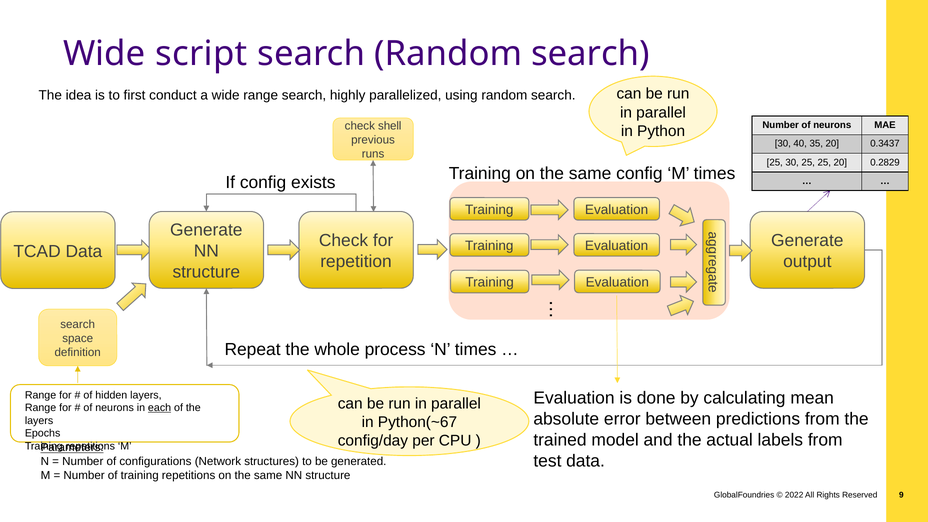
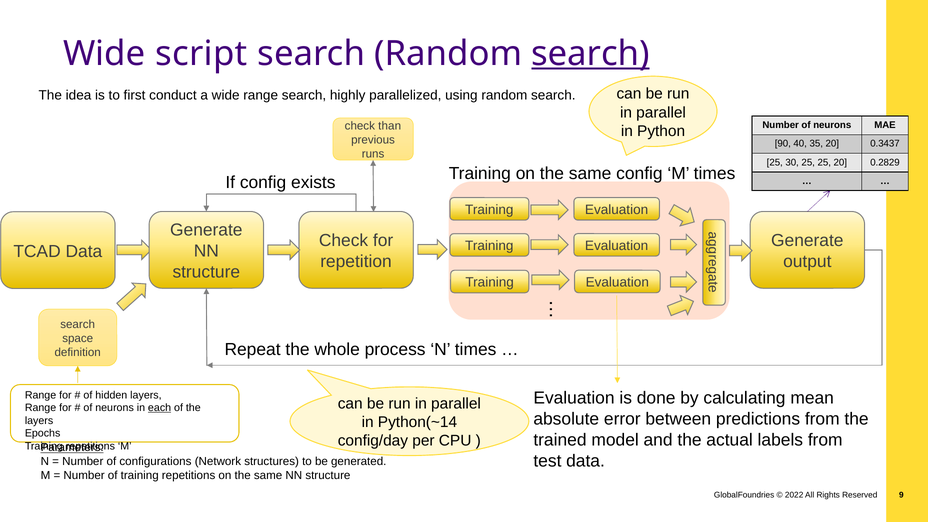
search underline: none -> present (590, 54)
shell: shell -> than (390, 126)
30: 30 -> 90 (783, 144)
Python(~67: Python(~67 -> Python(~14 (418, 422)
